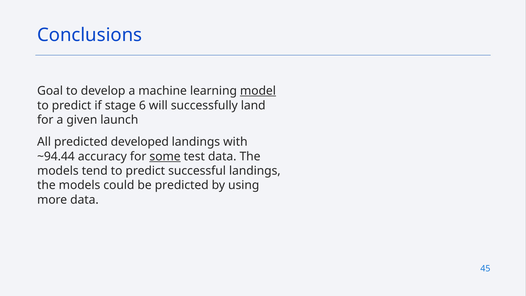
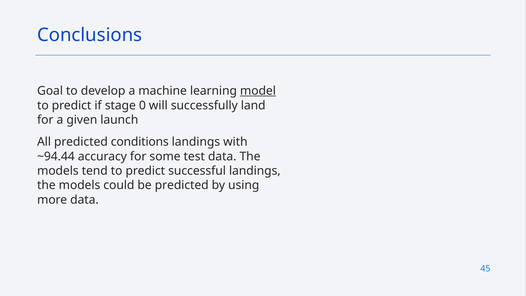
6: 6 -> 0 (142, 105)
developed: developed -> conditions (140, 142)
some underline: present -> none (165, 156)
